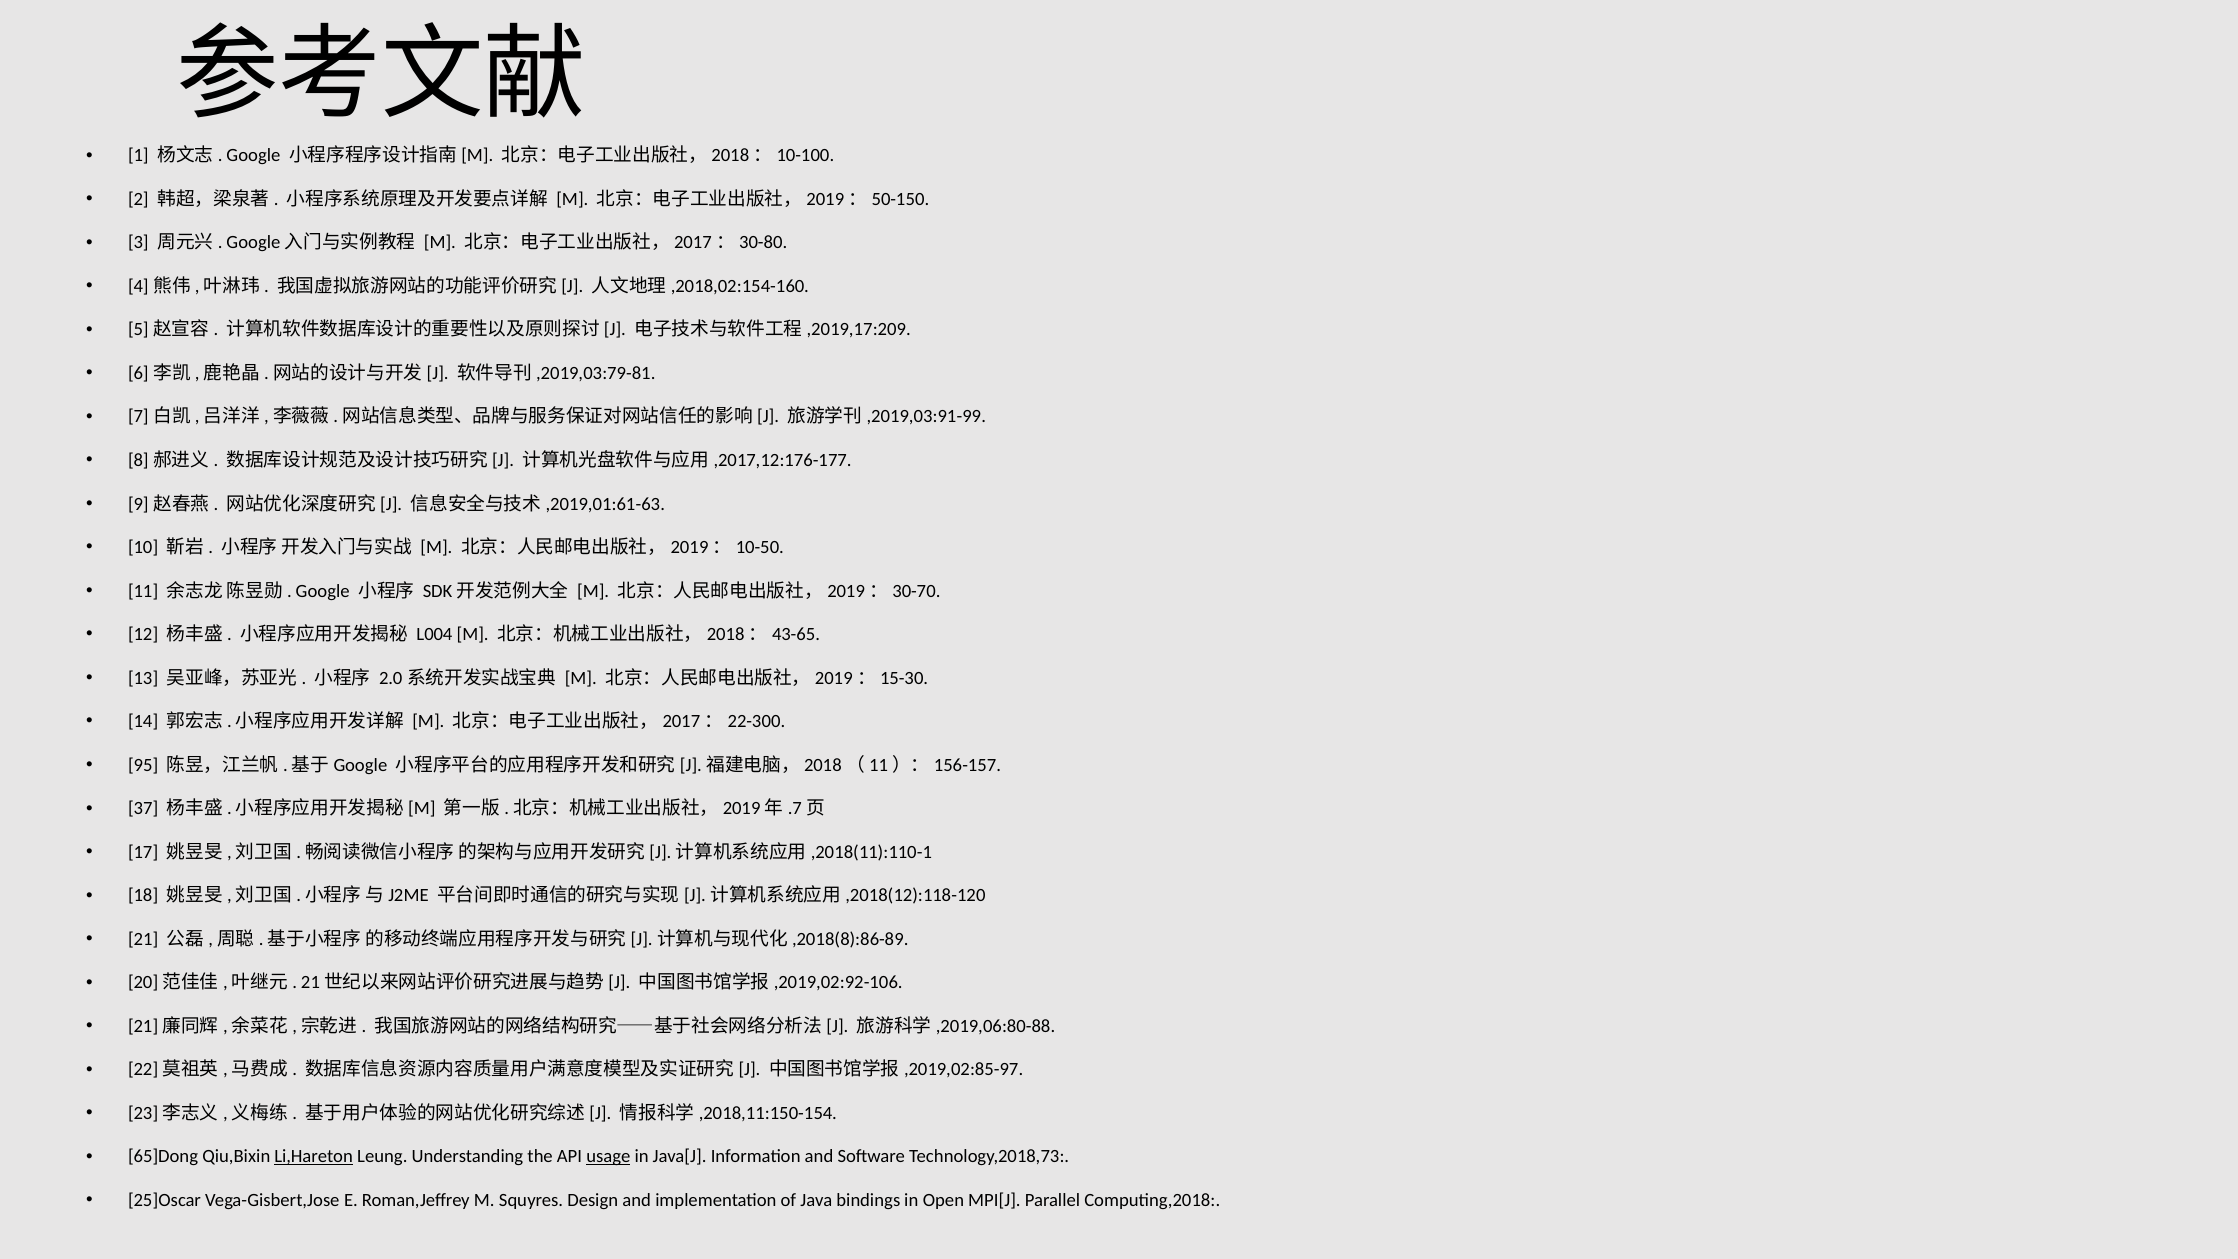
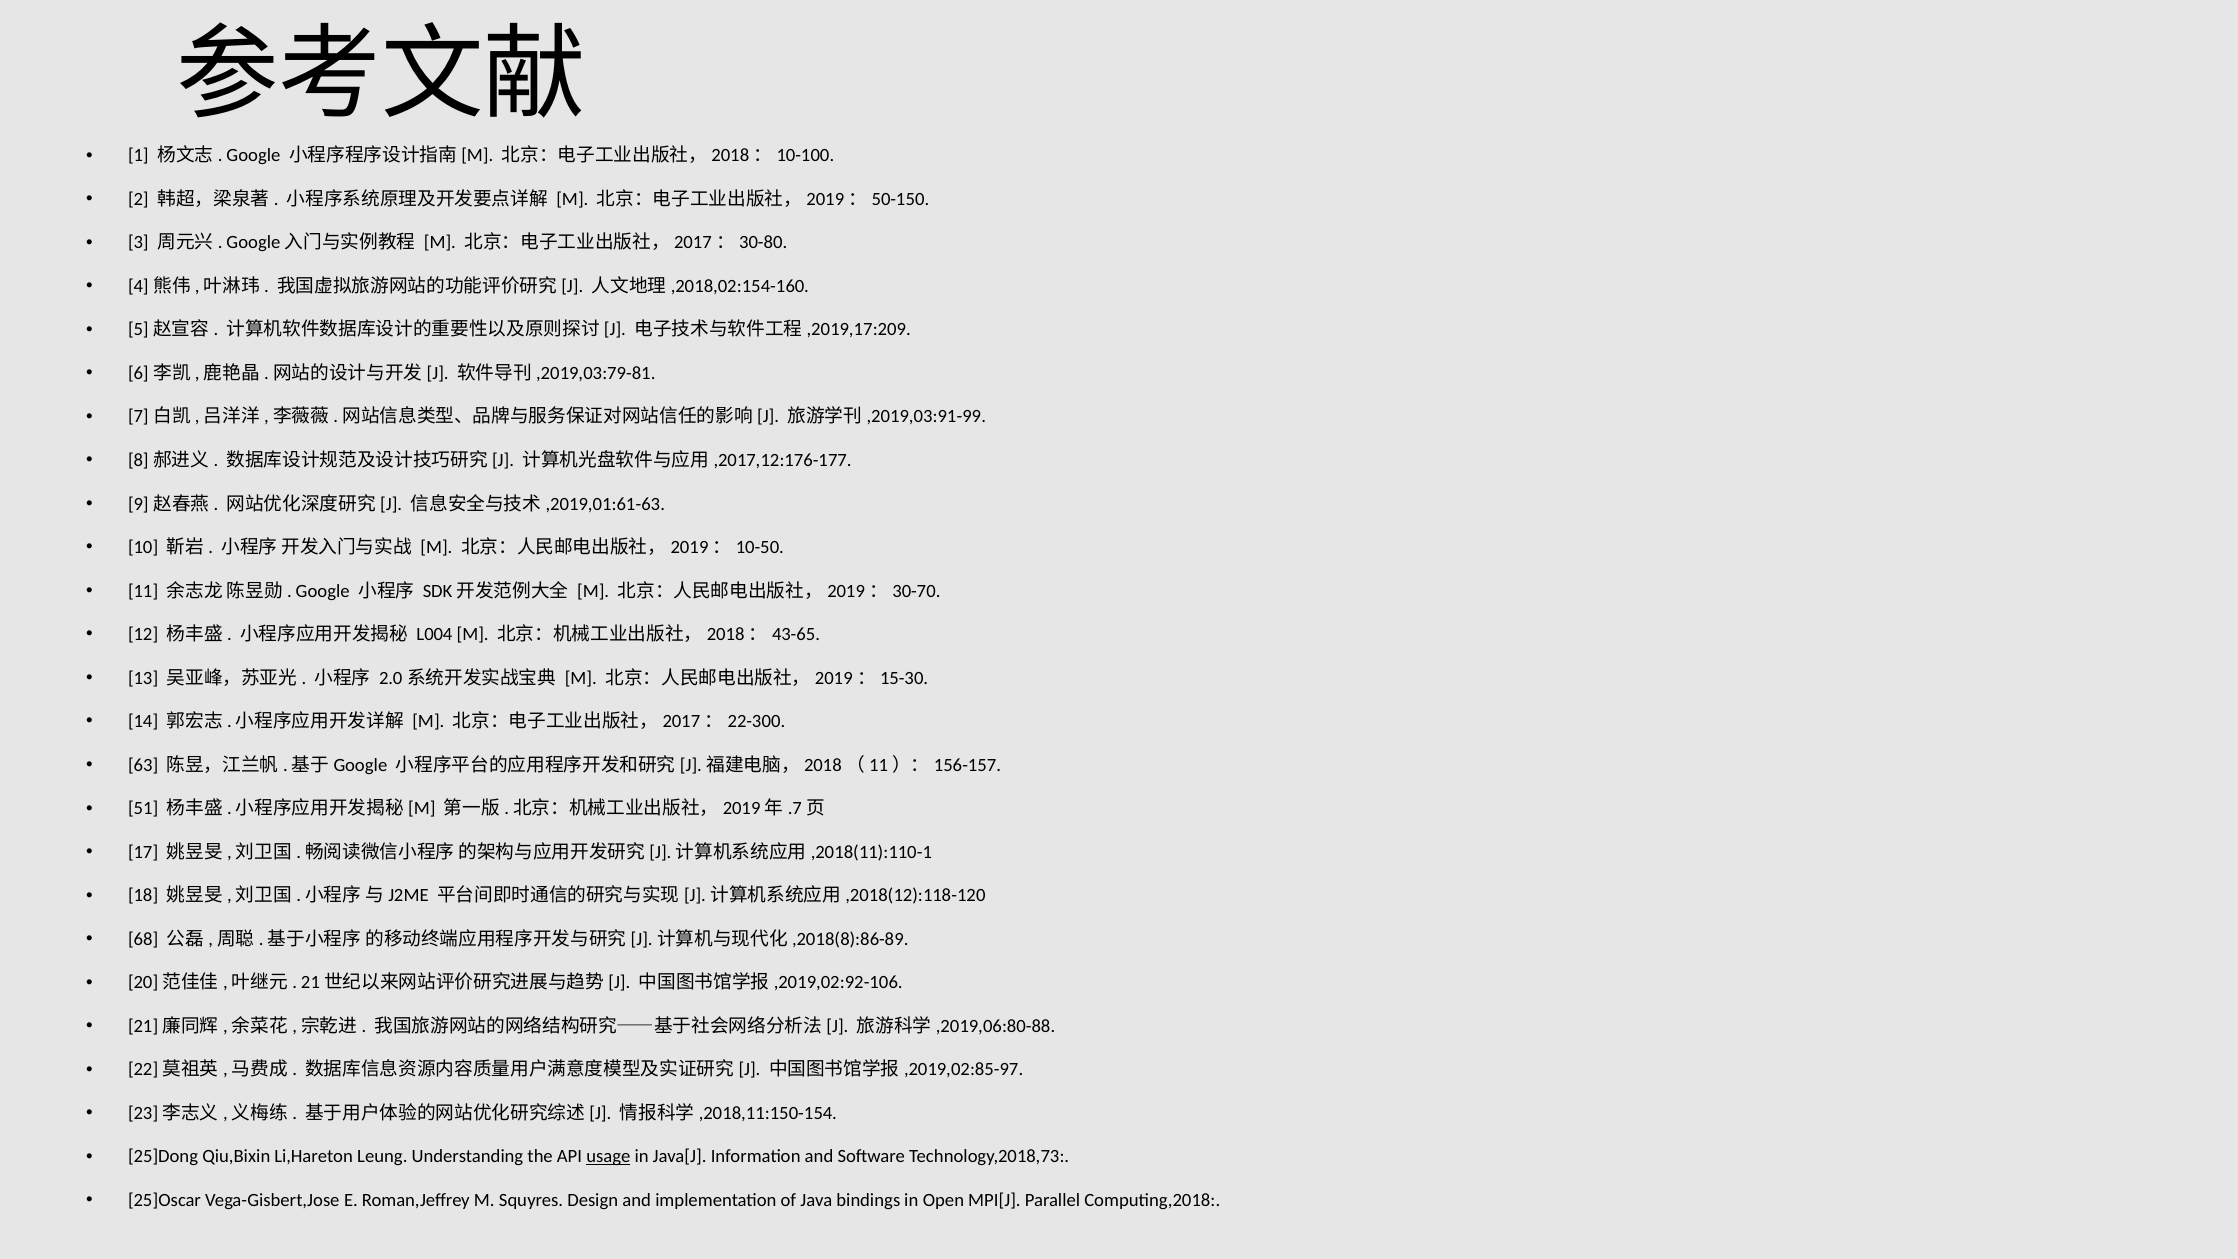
95: 95 -> 63 (143, 765)
37: 37 -> 51 (143, 809)
21: 21 -> 68 (143, 939)
65]Dong: 65]Dong -> 25]Dong (163, 1157)
Li,Hareton underline: present -> none (314, 1157)
